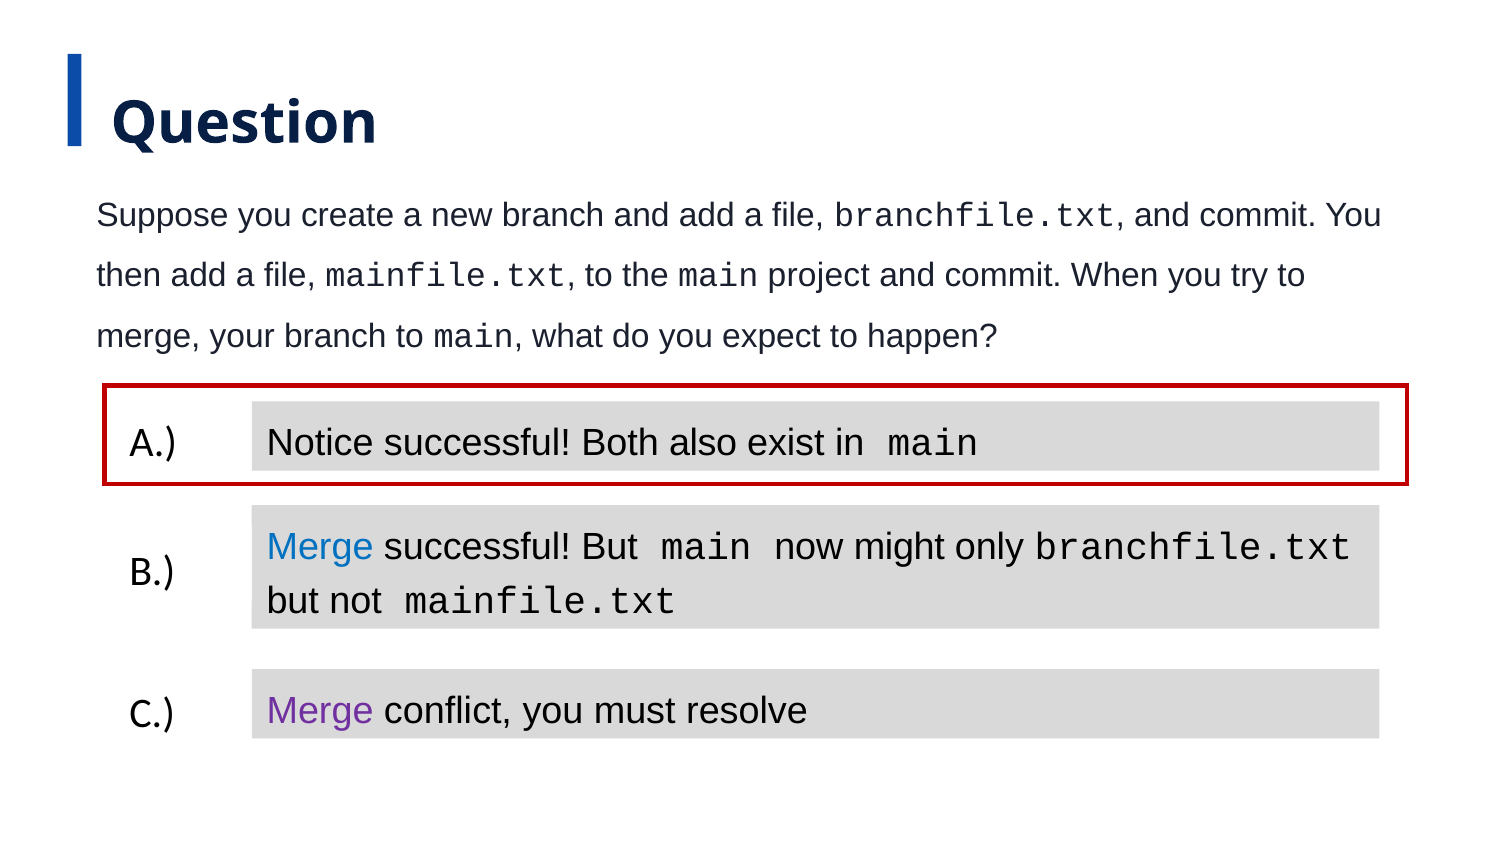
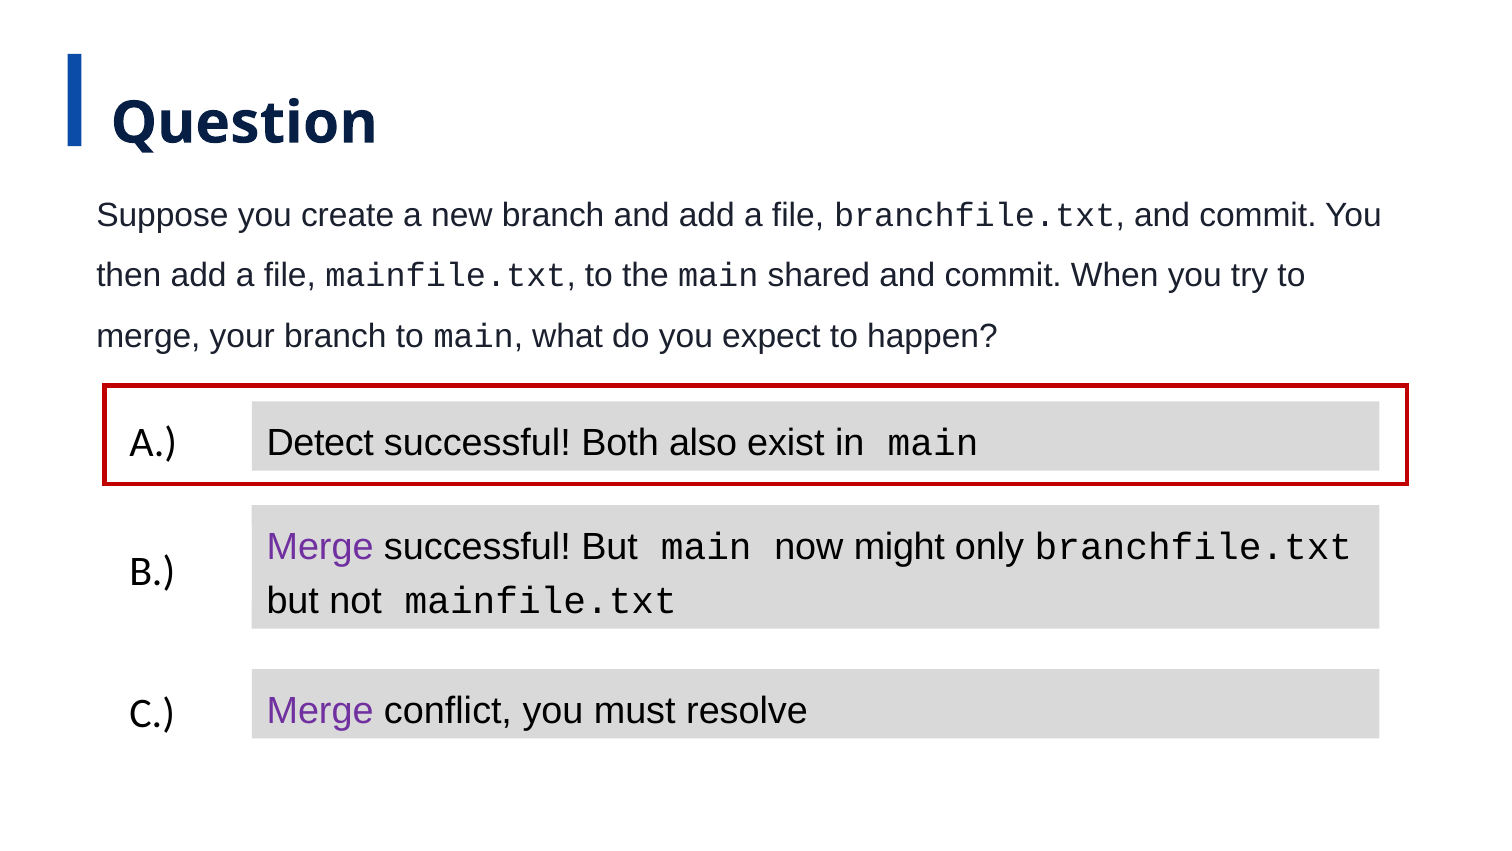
project: project -> shared (819, 275)
Notice: Notice -> Detect (320, 443)
Merge colour: blue -> purple (320, 547)
